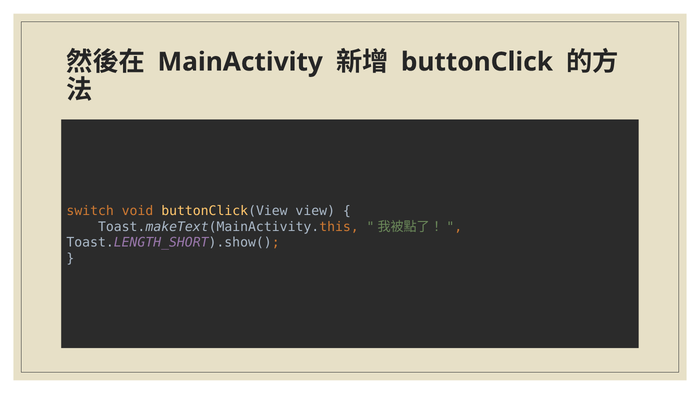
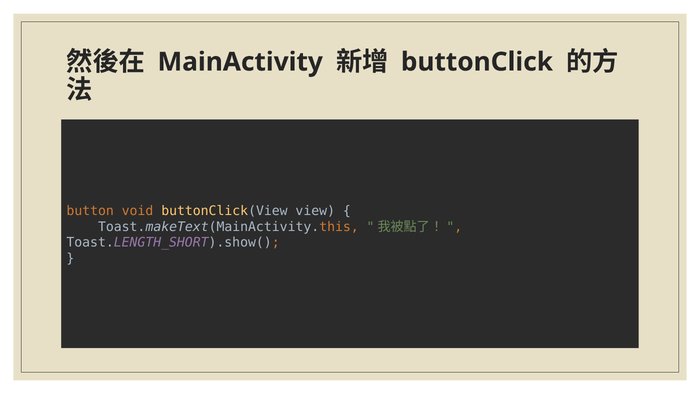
switch: switch -> button (90, 211)
